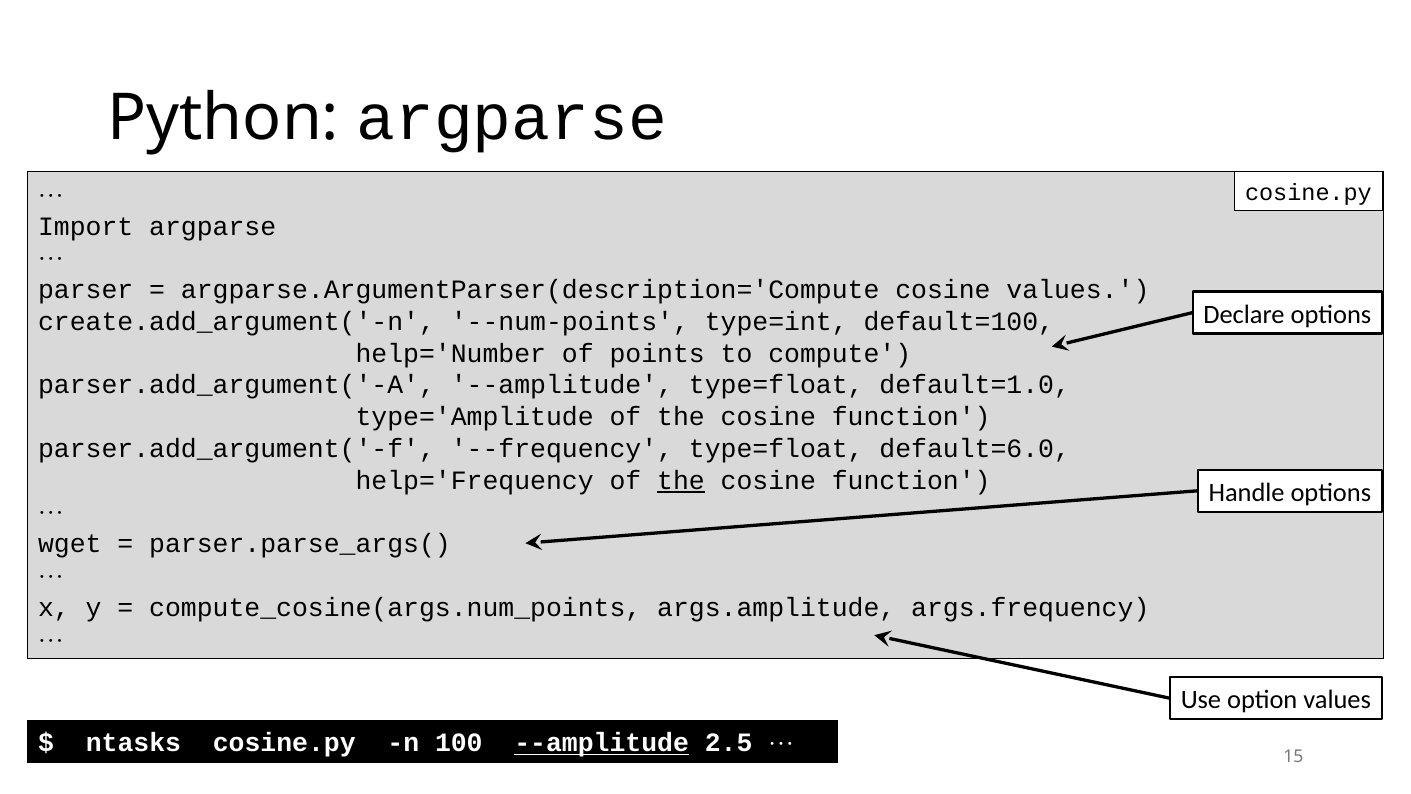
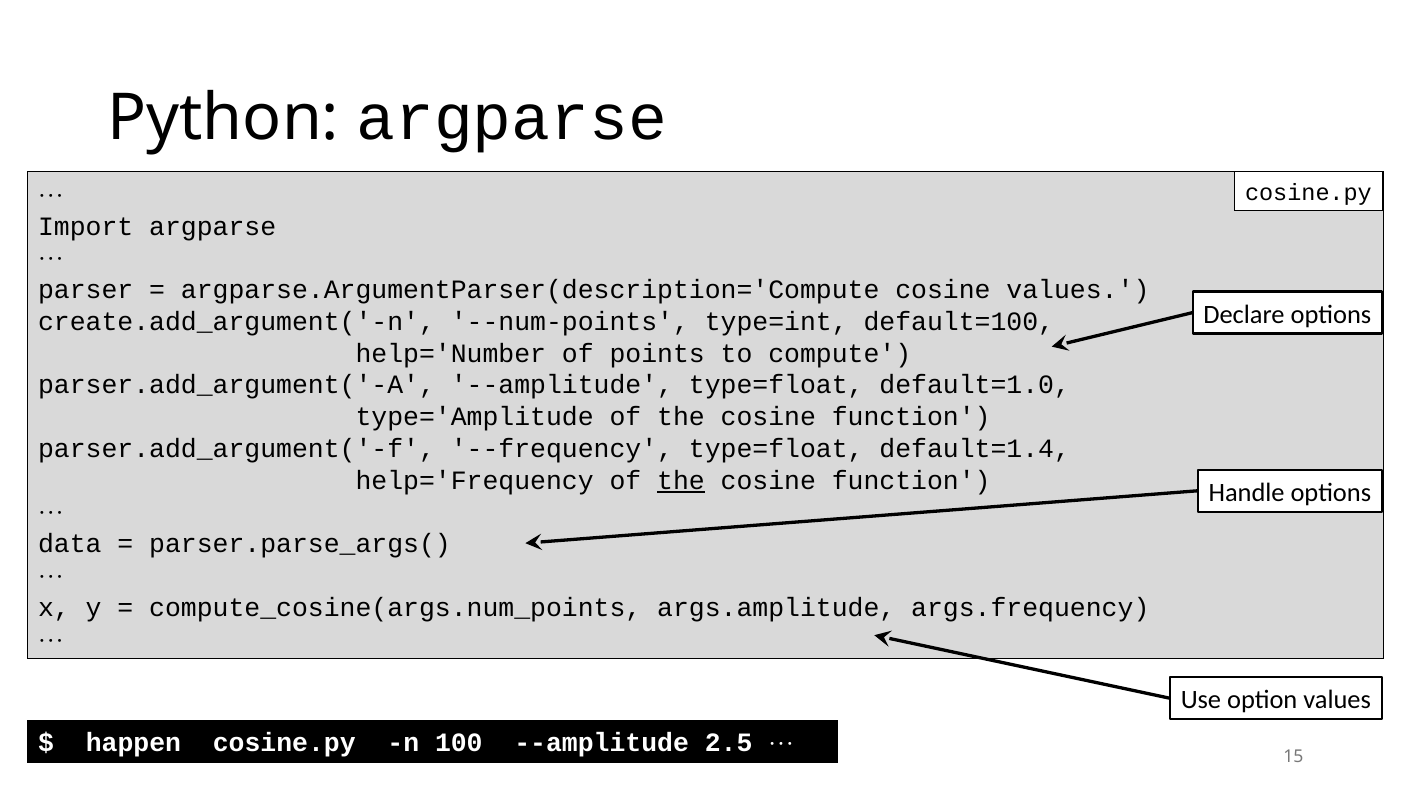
default=6.0: default=6.0 -> default=1.4 (975, 449)
wget: wget -> data (70, 544)
ntasks: ntasks -> happen (133, 743)
--amplitude underline: present -> none (602, 743)
